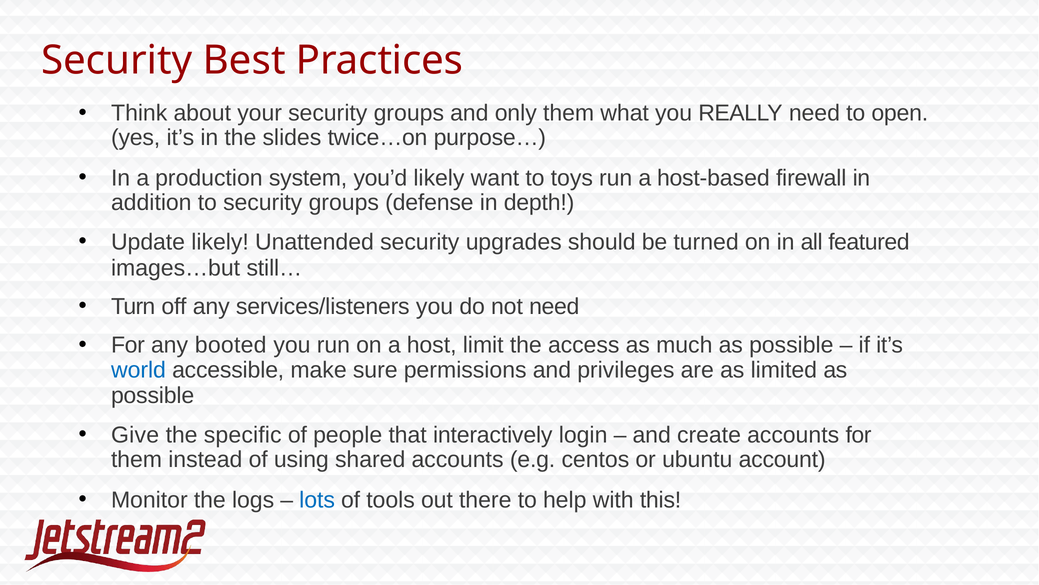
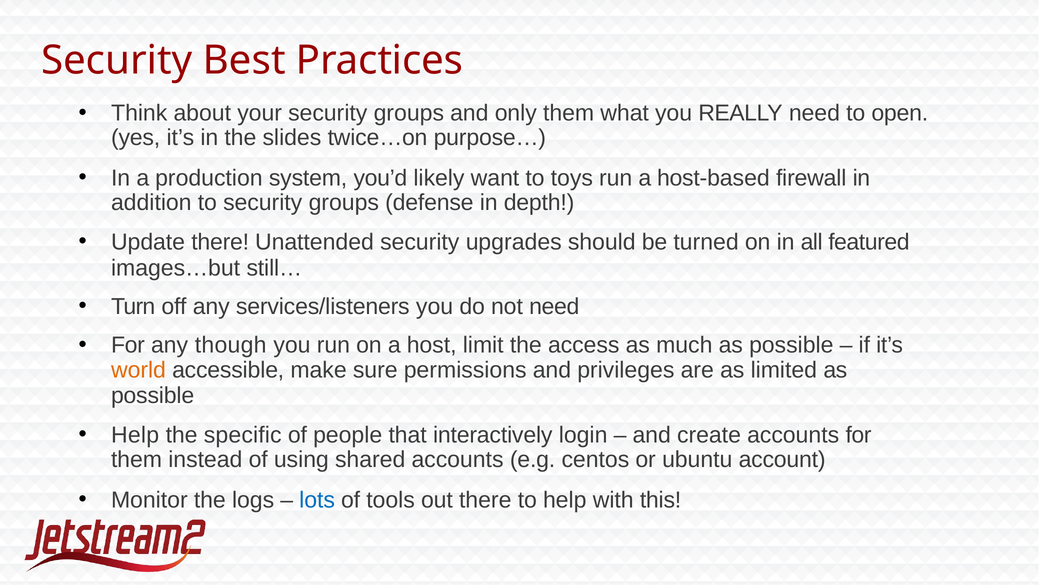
Update likely: likely -> there (220, 242)
booted: booted -> though (231, 345)
world colour: blue -> orange (138, 370)
Give: Give -> Help (135, 435)
